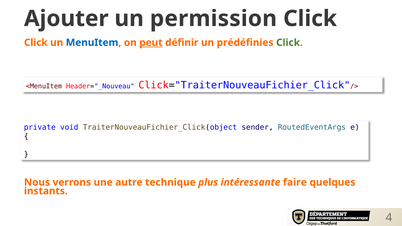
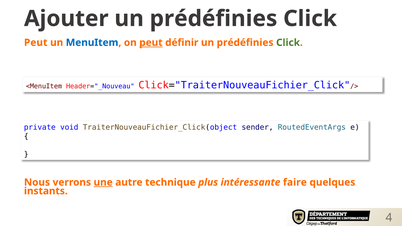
Ajouter un permission: permission -> prédéfinies (214, 19)
Click: Click -> Peut (36, 43)
une underline: none -> present (103, 182)
